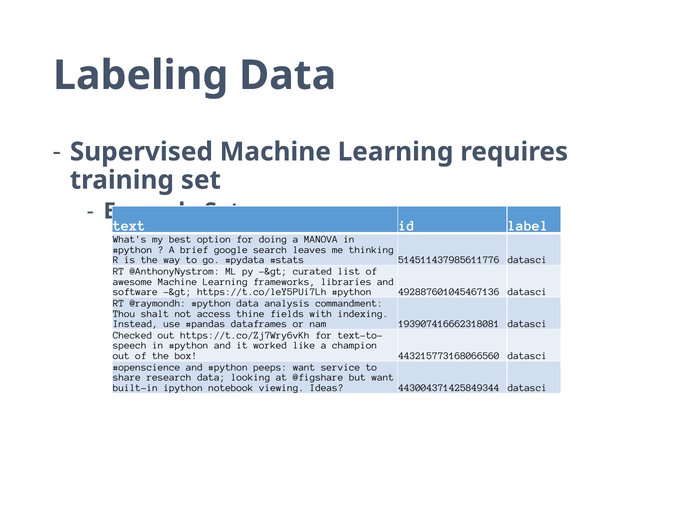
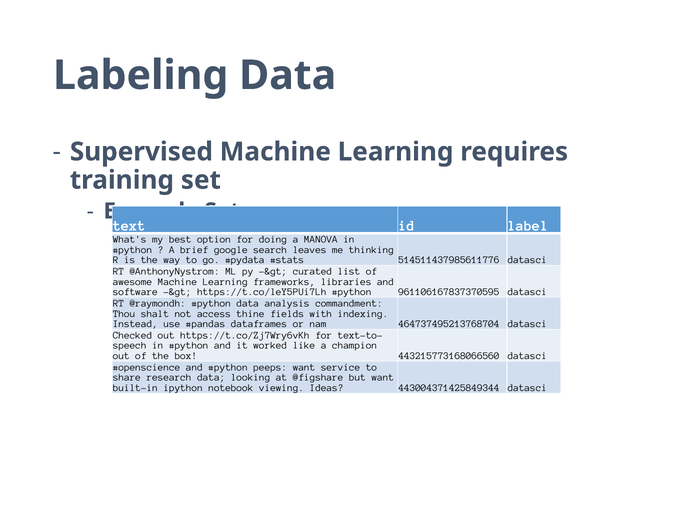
492887601045467136: 492887601045467136 -> 961106167837370595 (449, 292)
193907416662318081: 193907416662318081 -> 464737495213768704 (449, 324)
